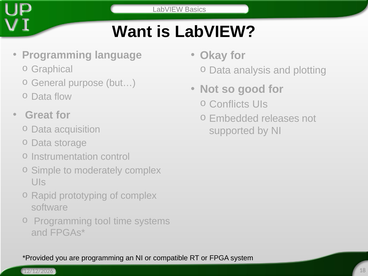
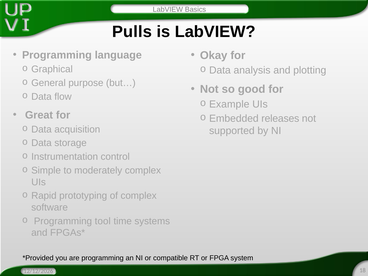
Want: Want -> Pulls (132, 32)
Conflicts: Conflicts -> Example (229, 104)
